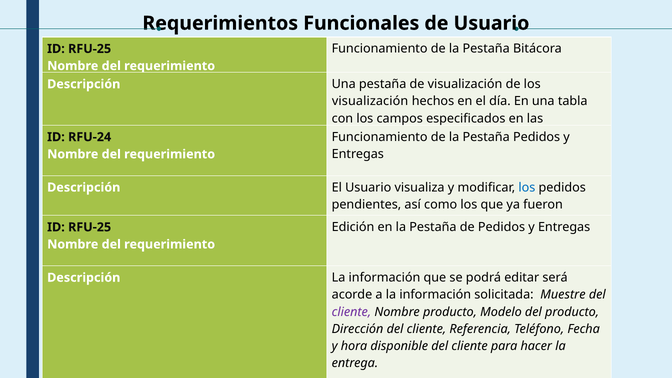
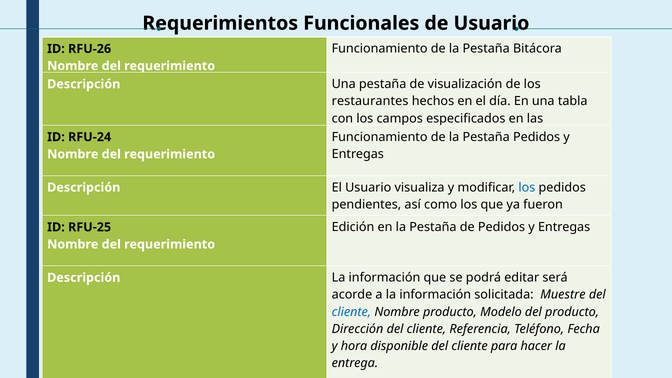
RFU-25: RFU-25 -> RFU-26 (90, 49)
visualización: visualización -> restaurantes (370, 101)
cliente colour: purple -> blue (351, 312)
